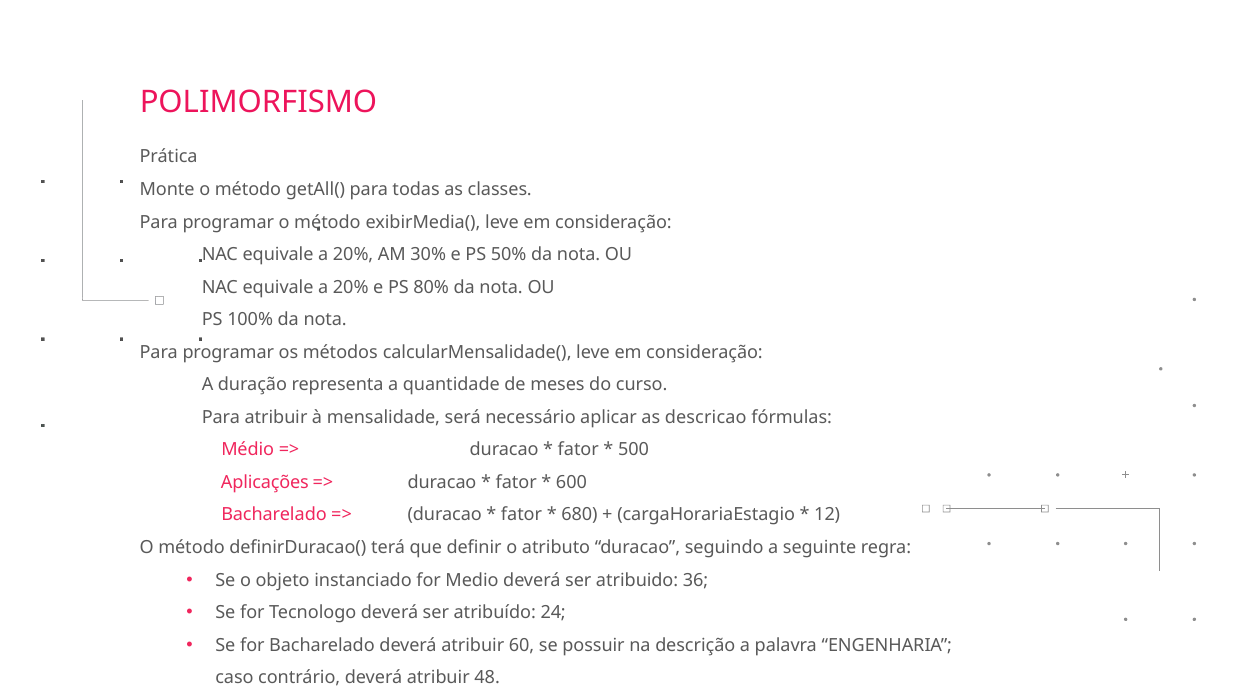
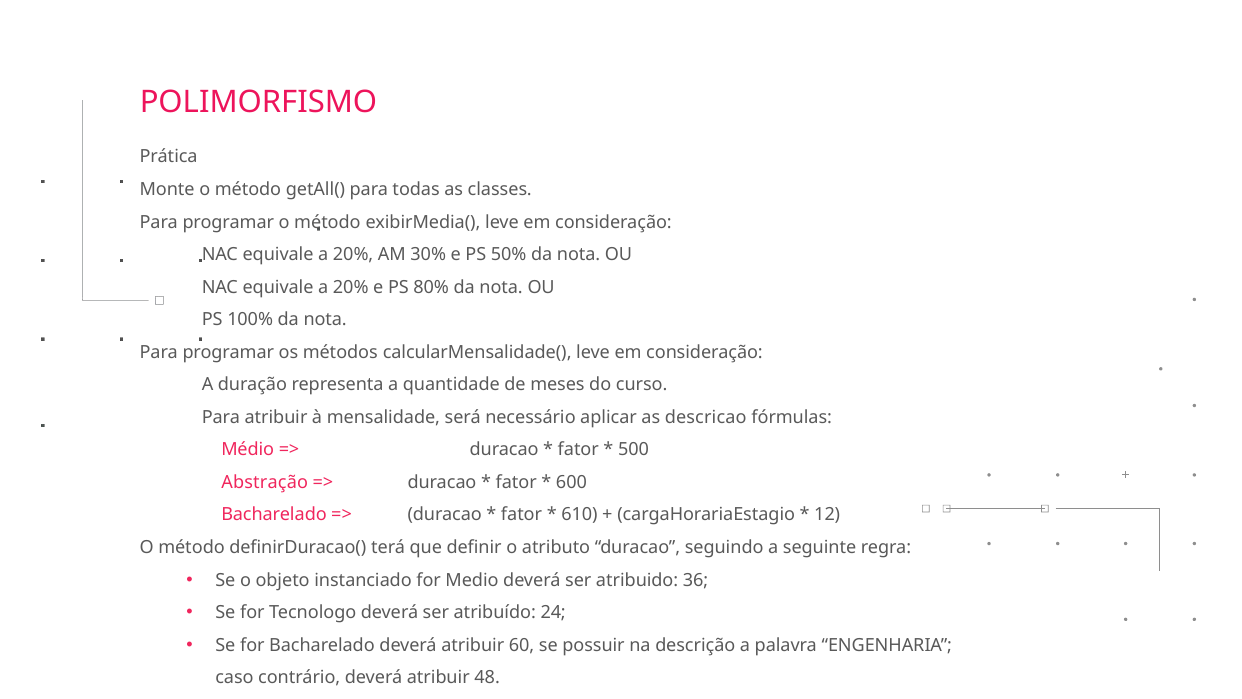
Aplicações: Aplicações -> Abstração (265, 483)
680: 680 -> 610 (579, 515)
